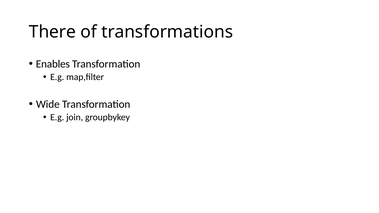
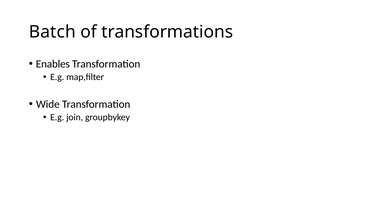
There: There -> Batch (52, 32)
